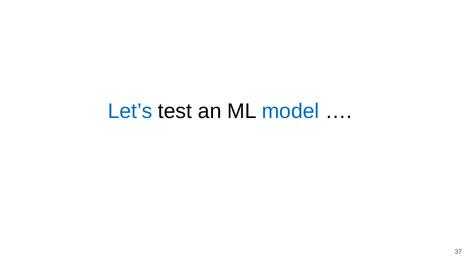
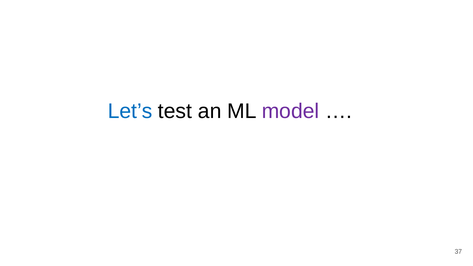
model colour: blue -> purple (290, 111)
